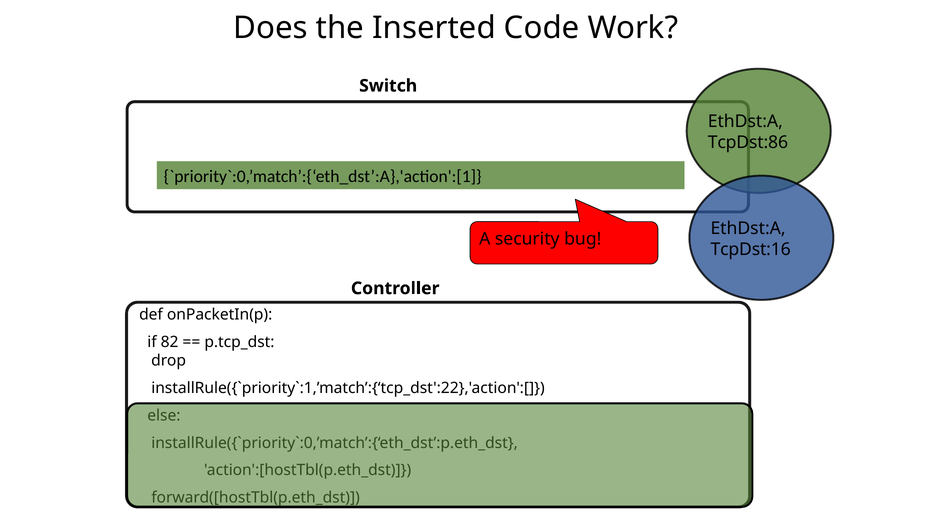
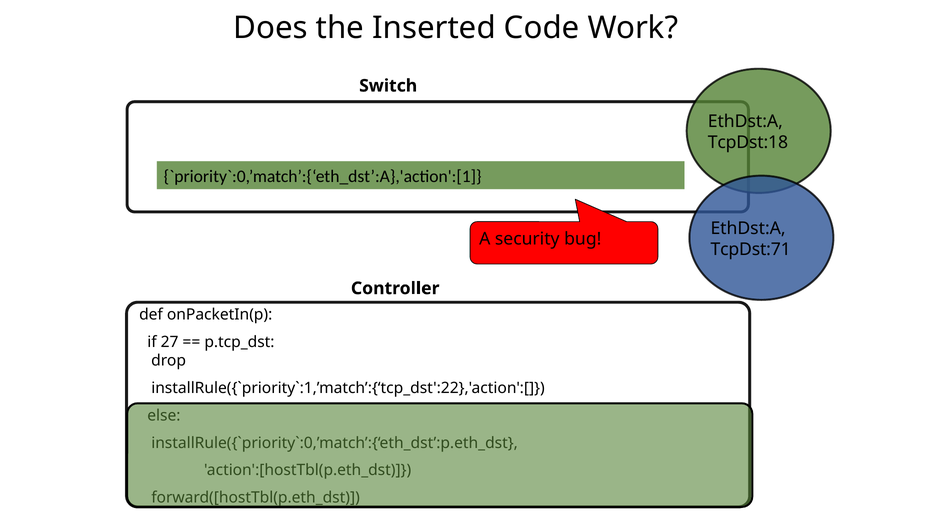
TcpDst:86: TcpDst:86 -> TcpDst:18 (748, 143)
TcpDst:16: TcpDst:16 -> TcpDst:71 (751, 249)
82: 82 -> 27 (170, 342)
